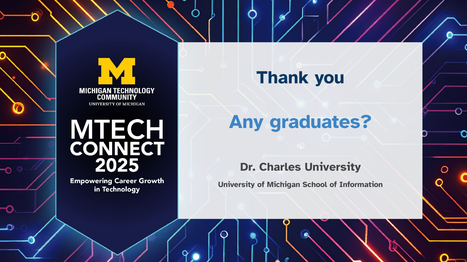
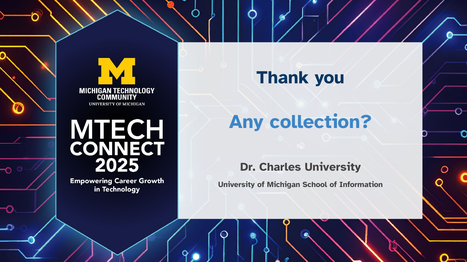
graduates: graduates -> collection (321, 122)
